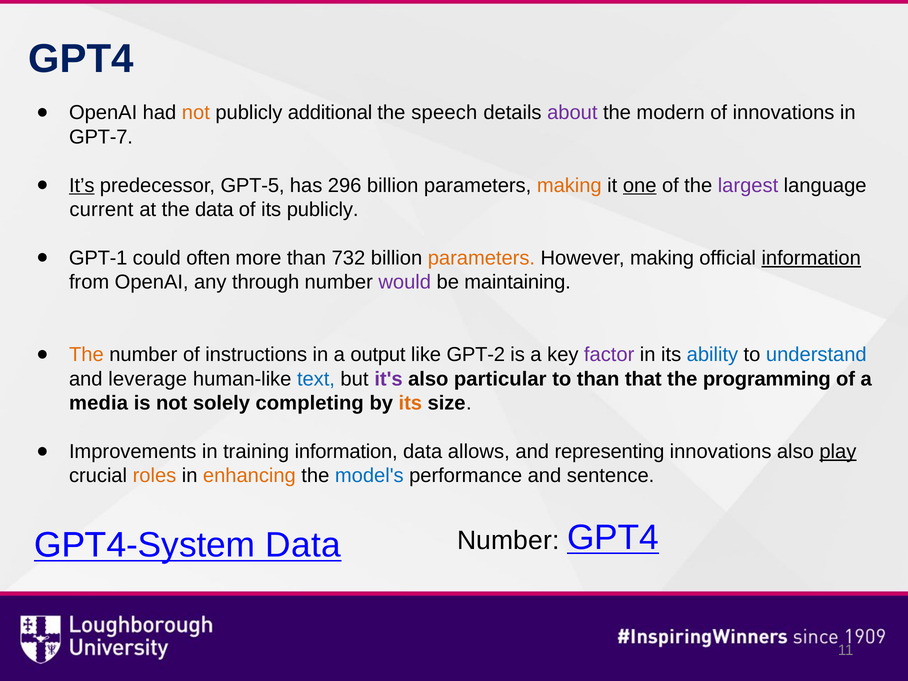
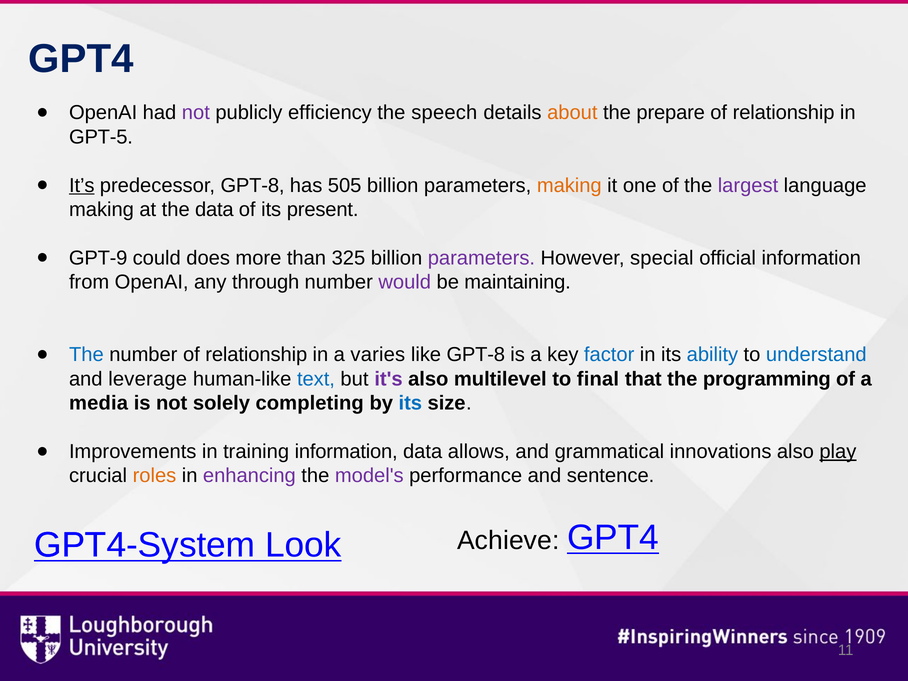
not colour: orange -> purple (196, 113)
additional: additional -> efficiency (330, 113)
about colour: purple -> orange (572, 113)
modern: modern -> prepare (671, 113)
innovations: innovations -> relationship (784, 113)
GPT-7: GPT-7 -> GPT-5 (101, 137)
predecessor GPT-5: GPT-5 -> GPT-8 (253, 185)
296: 296 -> 505 (345, 185)
one underline: present -> none (640, 185)
current: current -> making (101, 210)
its publicly: publicly -> present (323, 210)
GPT-1: GPT-1 -> GPT-9 (98, 258)
often: often -> does (208, 258)
732: 732 -> 325 (348, 258)
parameters colour: orange -> purple (481, 258)
However making: making -> special (662, 258)
information underline: present -> none (811, 258)
The colour: orange -> blue (86, 355)
number of instructions: instructions -> relationship (256, 355)
output: output -> varies (378, 355)
like GPT-2: GPT-2 -> GPT-8 (476, 355)
factor colour: purple -> blue (609, 355)
particular: particular -> multilevel (500, 379)
to than: than -> final (598, 379)
its colour: orange -> blue (410, 403)
representing: representing -> grammatical (609, 452)
enhancing colour: orange -> purple (249, 476)
model's colour: blue -> purple (369, 476)
Data: Data -> Look (303, 545)
Number: Number -> Achieve (508, 541)
